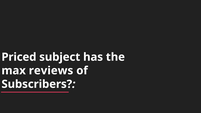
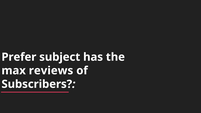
Priced: Priced -> Prefer (19, 57)
